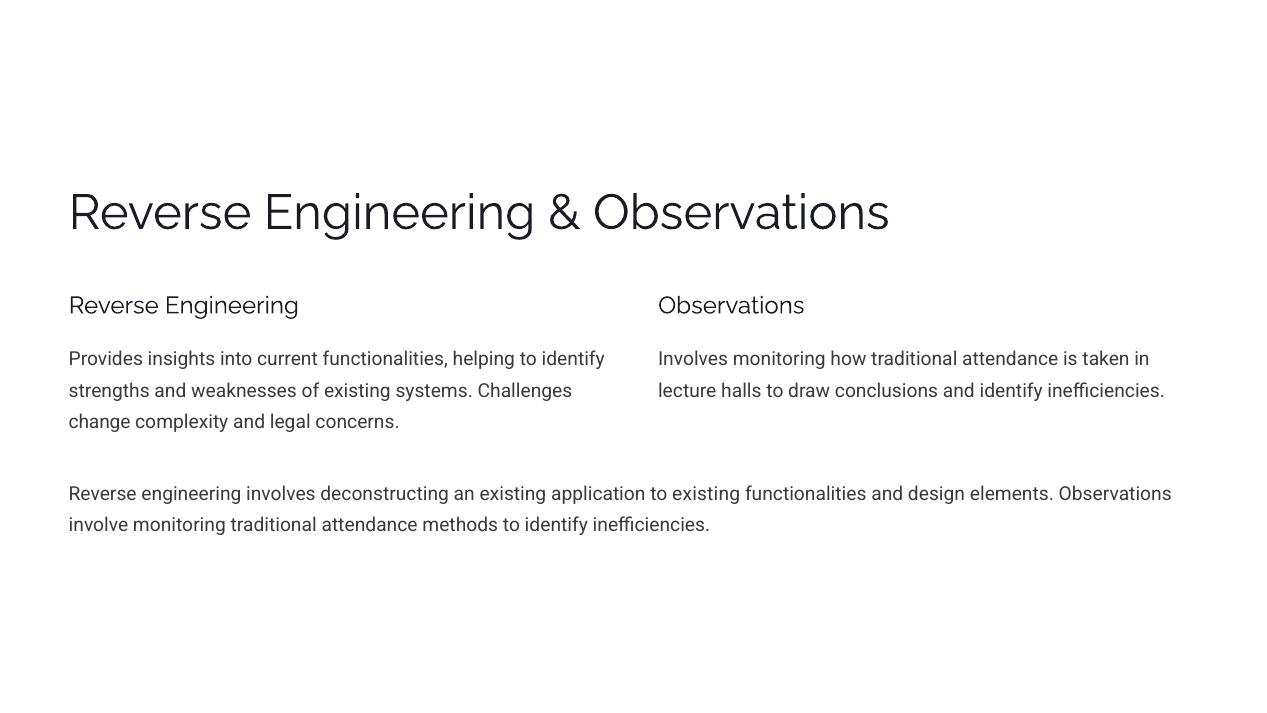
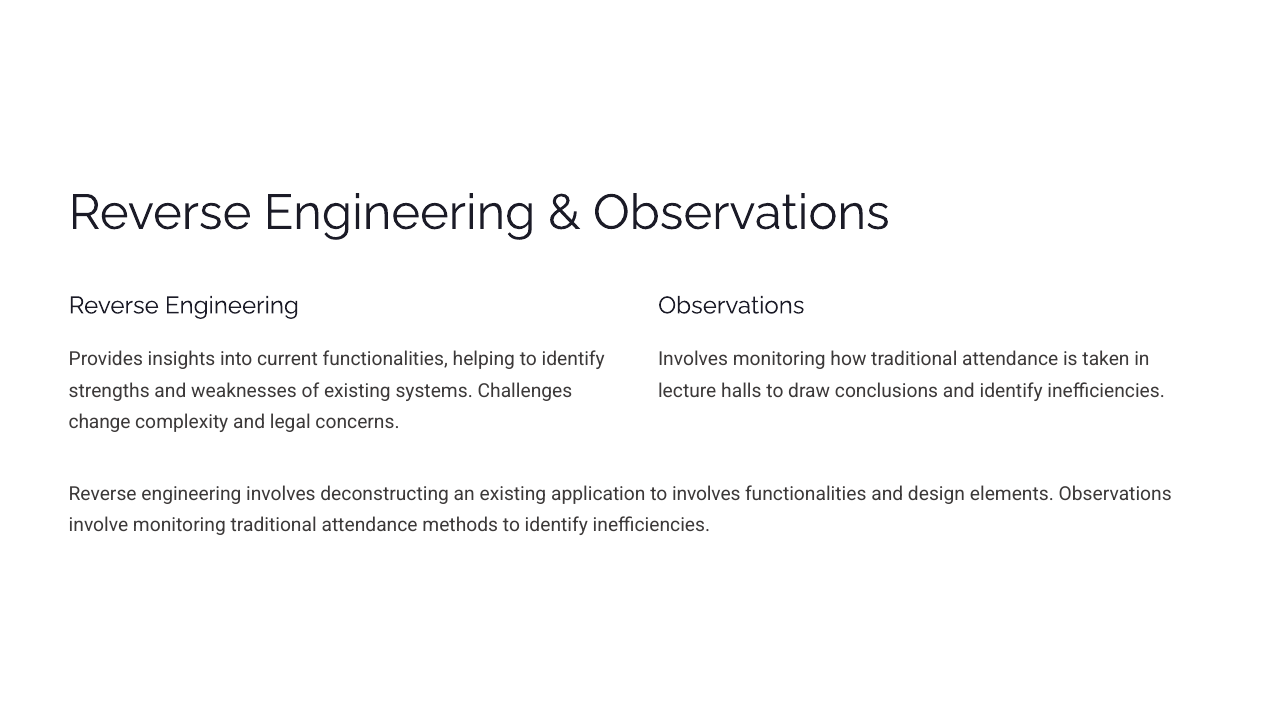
to existing: existing -> involves (706, 493)
